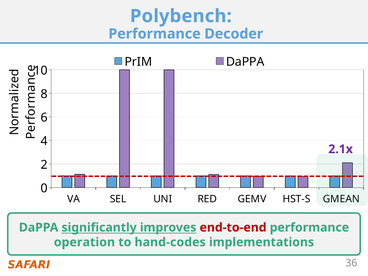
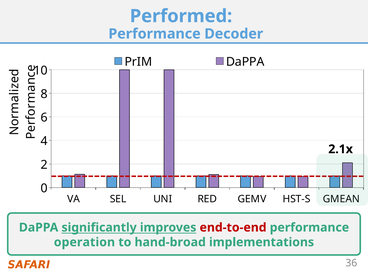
Polybench: Polybench -> Performed (181, 16)
2.1x colour: purple -> black (341, 149)
hand-codes: hand-codes -> hand-broad (170, 242)
